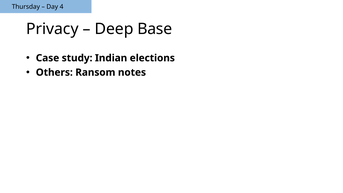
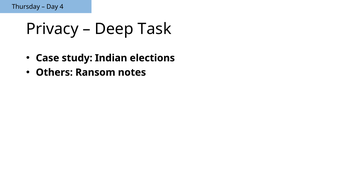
Base: Base -> Task (155, 29)
